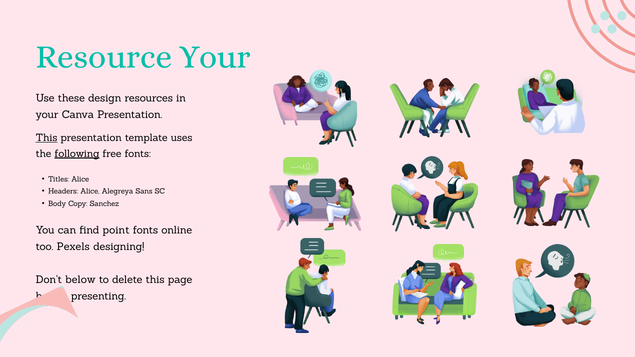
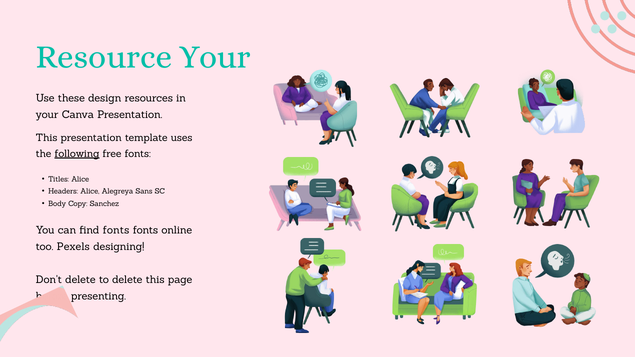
This underline: present -> none (47, 138)
find point: point -> fonts (116, 230)
Don't below: below -> delete (80, 280)
